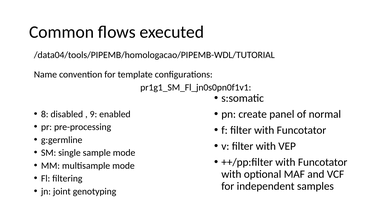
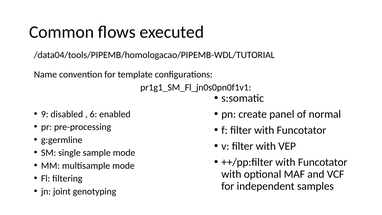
8: 8 -> 9 (45, 114)
9: 9 -> 6 (93, 114)
